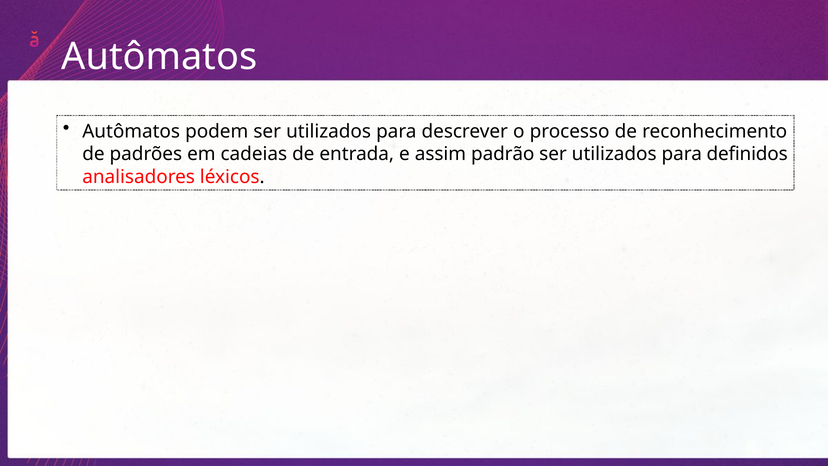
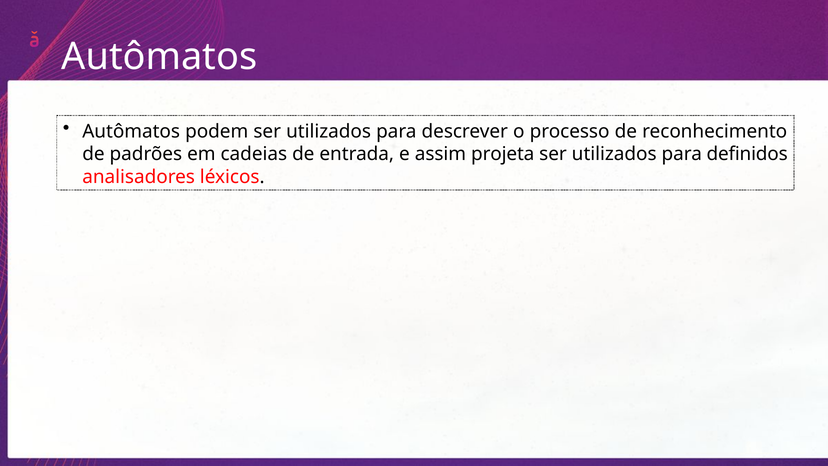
padrão: padrão -> projeta (503, 154)
